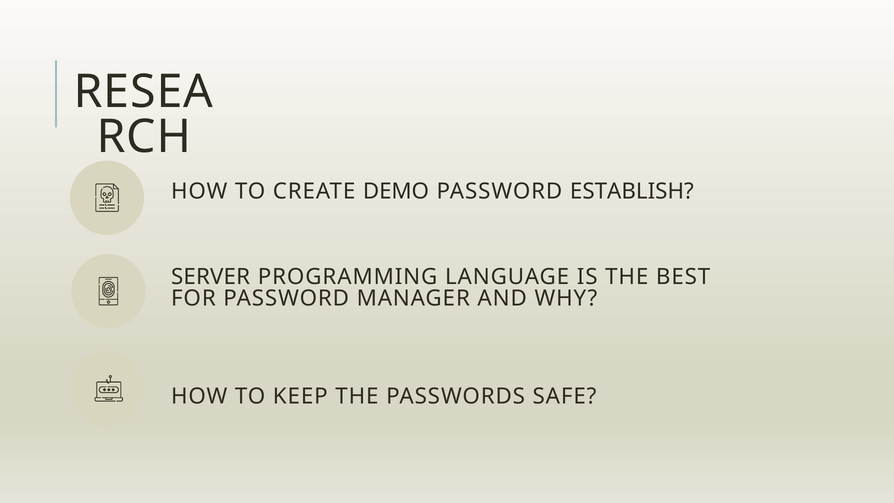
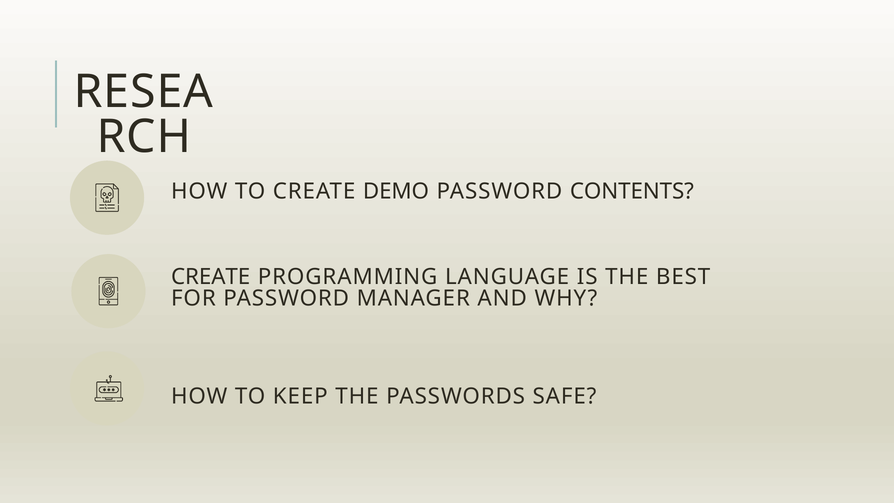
ESTABLISH: ESTABLISH -> CONTENTS (632, 191)
SERVER: SERVER -> CREATE (211, 277)
